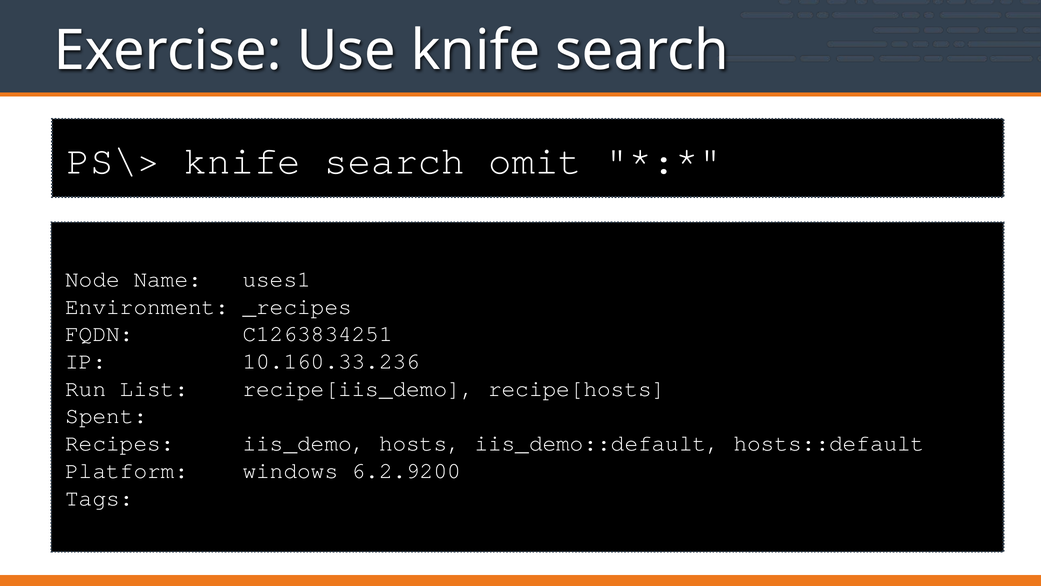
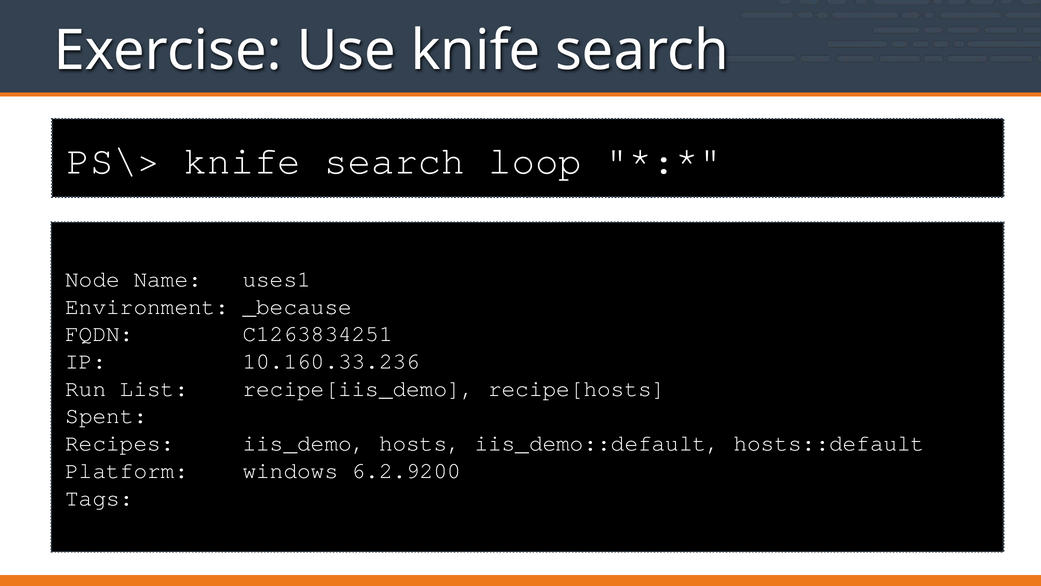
omit: omit -> loop (535, 160)
_recipes: _recipes -> _because (297, 306)
